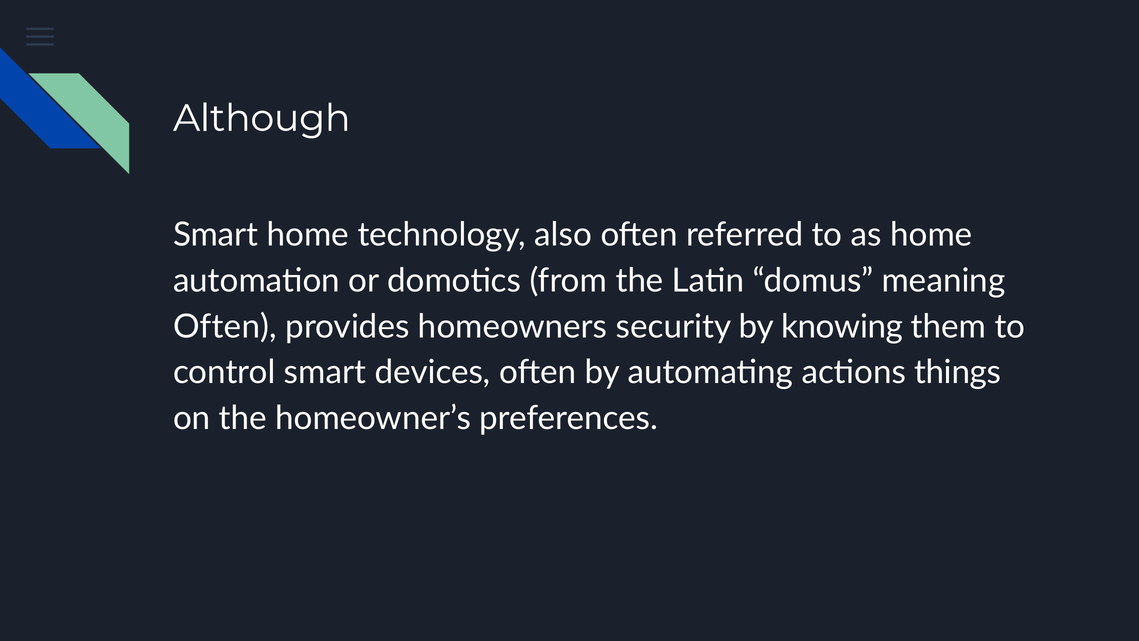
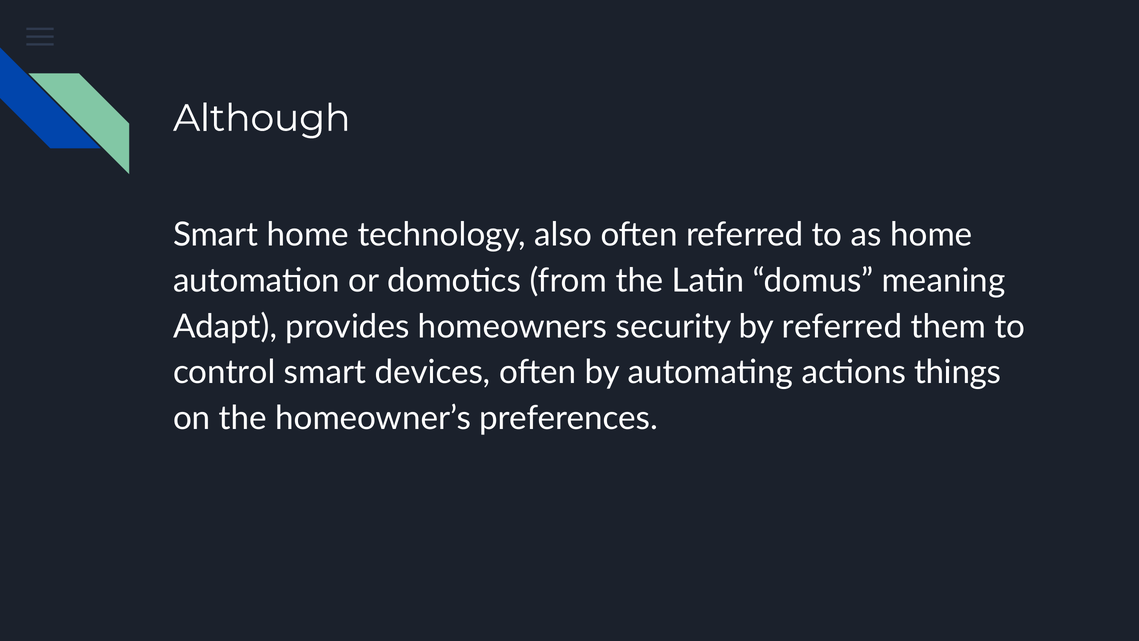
Often: Often -> Adapt (225, 327)
by knowing: knowing -> referred (842, 327)
